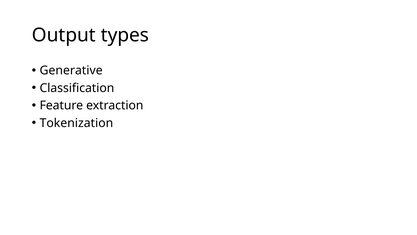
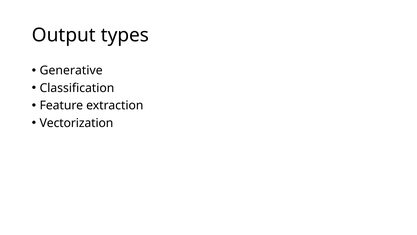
Tokenization: Tokenization -> Vectorization (76, 123)
